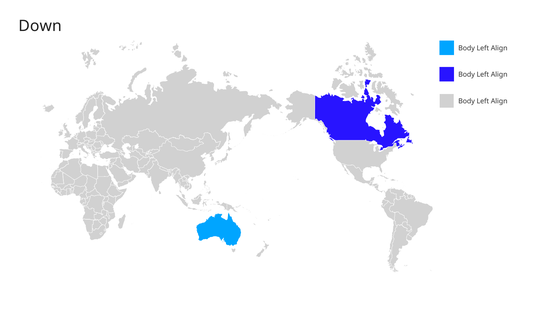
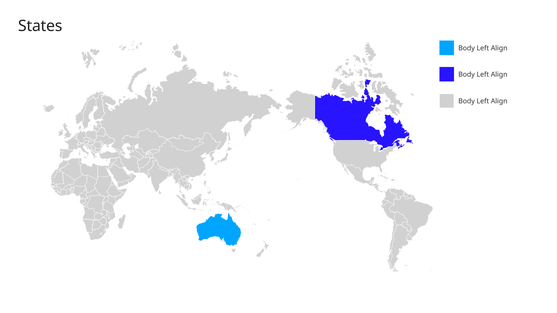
Down: Down -> States (40, 26)
